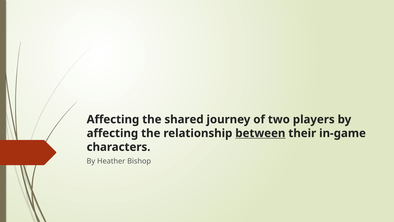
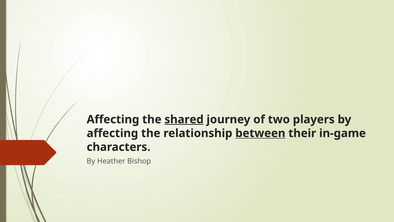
shared underline: none -> present (184, 119)
